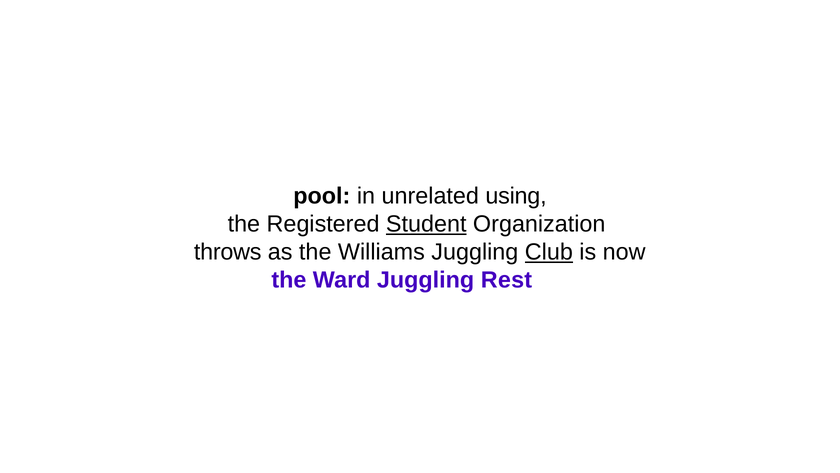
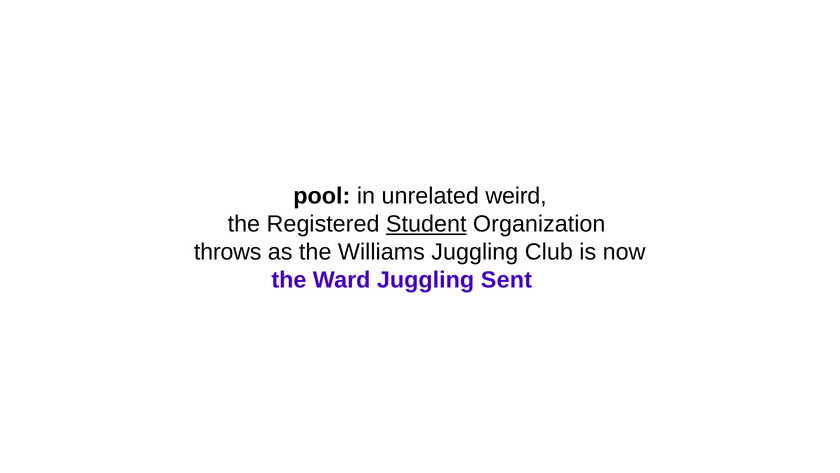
using: using -> weird (516, 196)
Club underline: present -> none (549, 252)
Rest: Rest -> Sent (506, 280)
